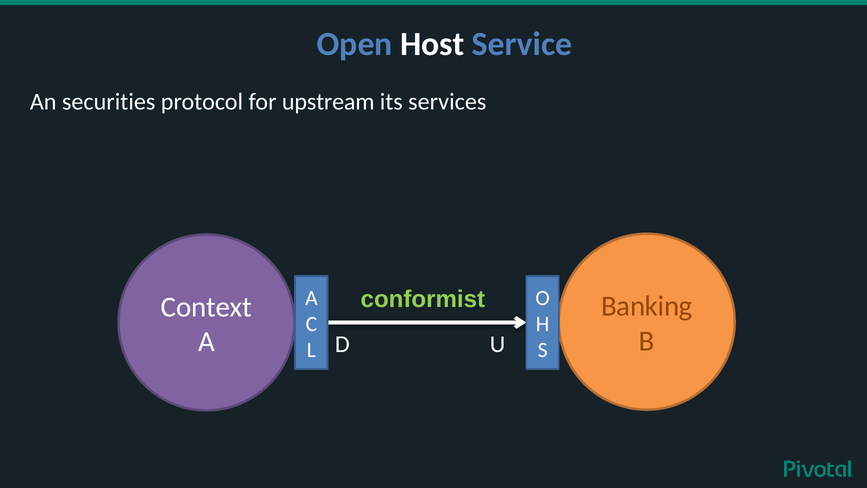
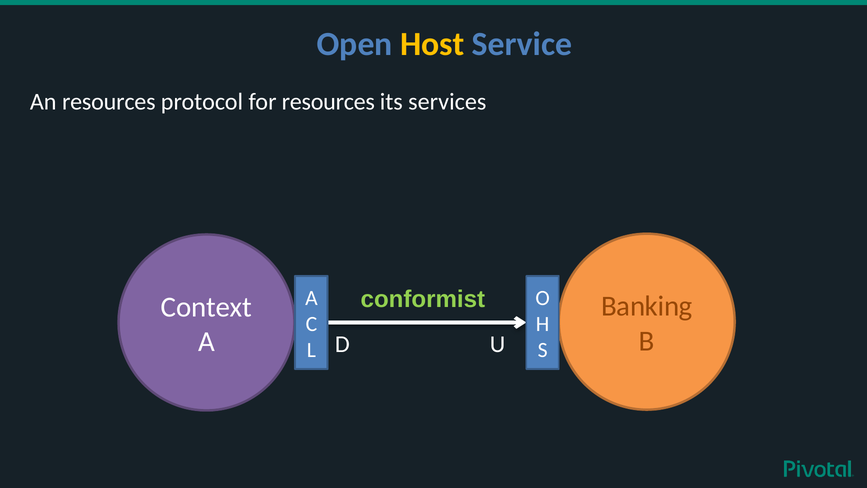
Host colour: white -> yellow (432, 44)
An securities: securities -> resources (109, 102)
for upstream: upstream -> resources (328, 102)
